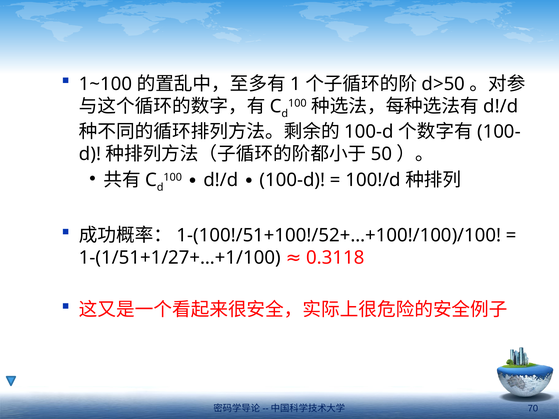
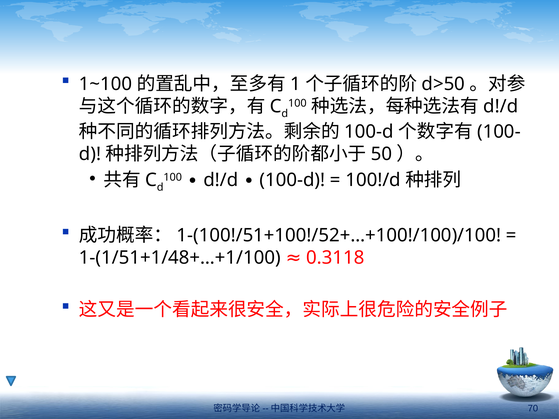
1-(1/51+1/27+…+1/100: 1-(1/51+1/27+…+1/100 -> 1-(1/51+1/48+…+1/100 (180, 258)
